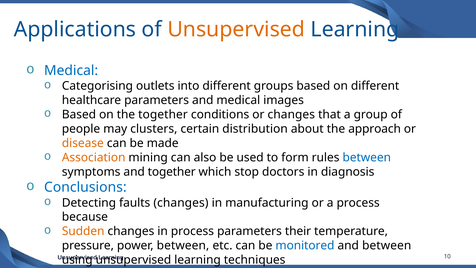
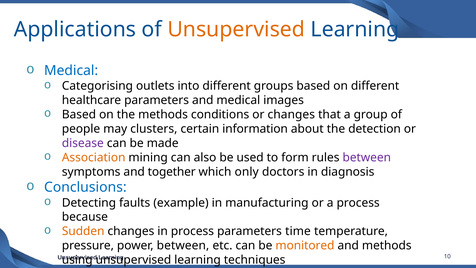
the together: together -> methods (163, 114)
distribution: distribution -> information (255, 129)
approach: approach -> detection (375, 129)
disease colour: orange -> purple (83, 143)
between colour: blue -> purple (367, 157)
stop: stop -> only (247, 172)
faults changes: changes -> example (181, 203)
their: their -> time (298, 231)
monitored colour: blue -> orange (305, 245)
and between: between -> methods (387, 245)
